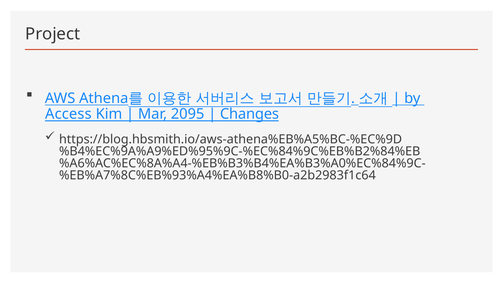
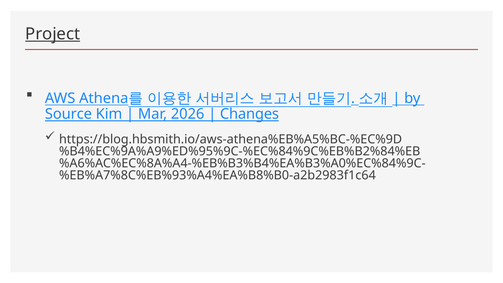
Project underline: none -> present (53, 34)
Access: Access -> Source (68, 114)
2095: 2095 -> 2026 (188, 114)
